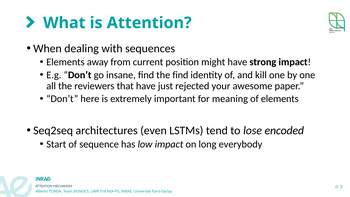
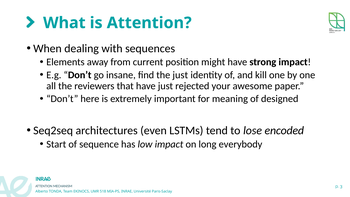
the find: find -> just (180, 75)
of elements: elements -> designed (280, 99)
